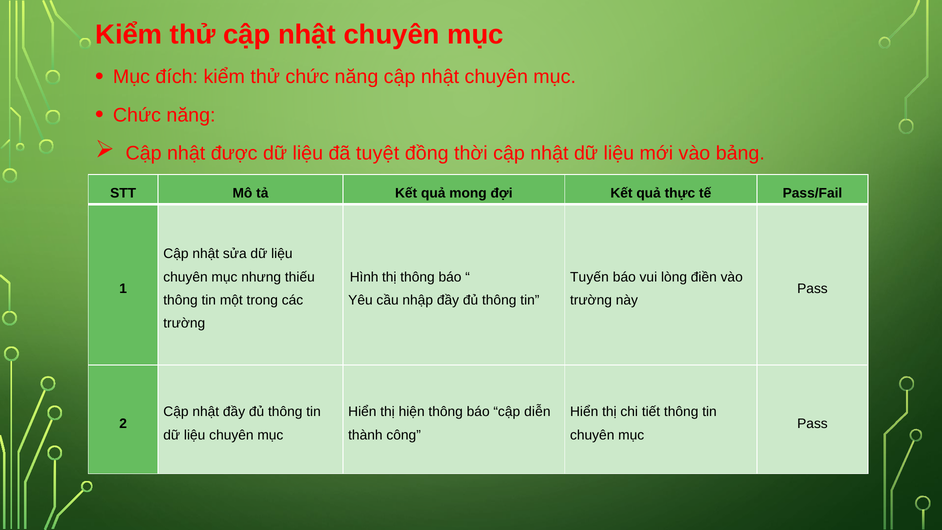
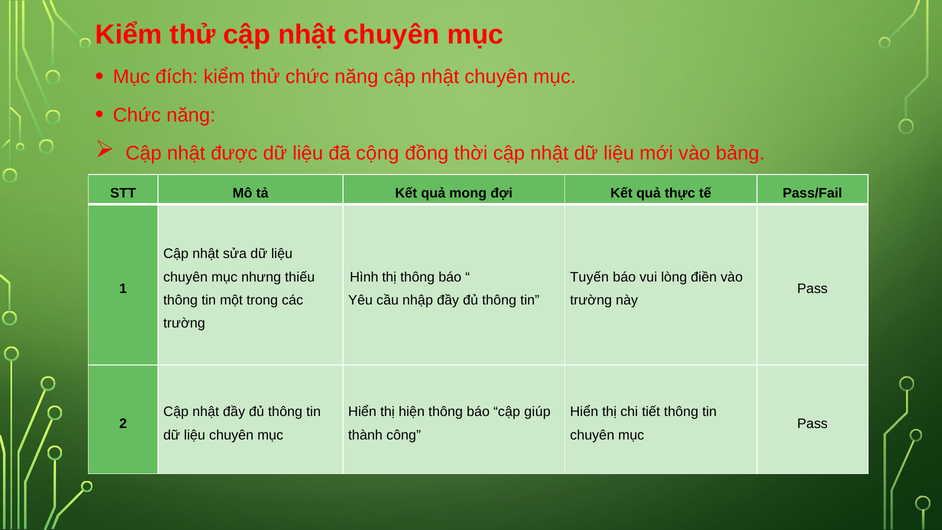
tuyệt: tuyệt -> cộng (378, 153)
diễn: diễn -> giúp (537, 412)
